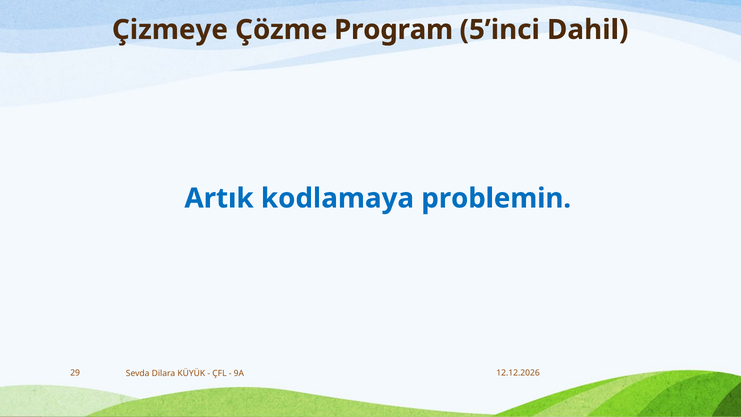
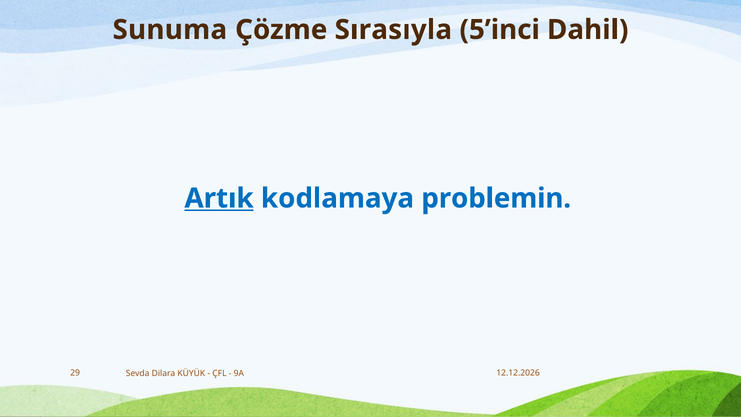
Çizmeye: Çizmeye -> Sunuma (170, 30)
Program: Program -> Sırasıyla (393, 30)
Artık underline: none -> present (219, 198)
